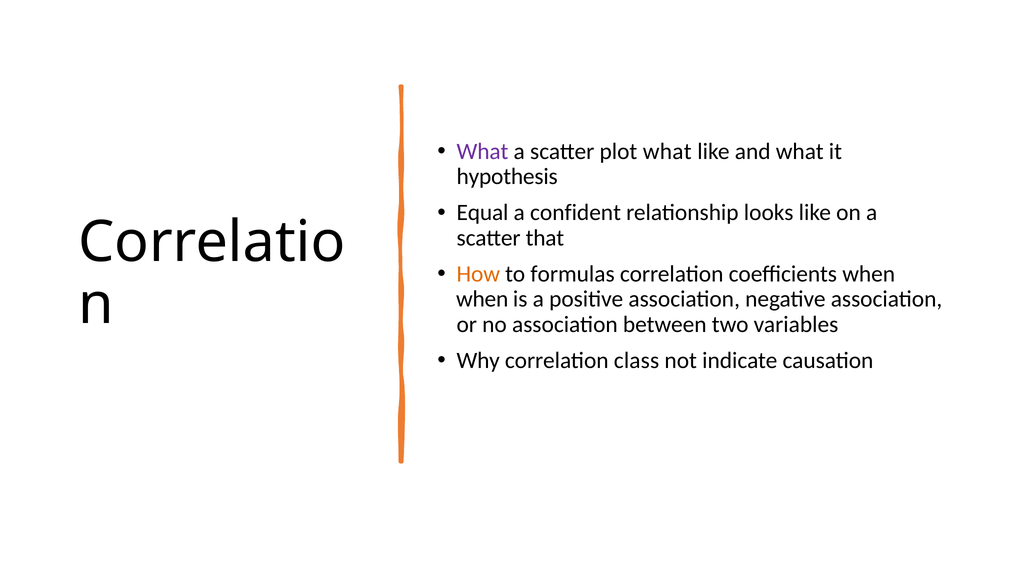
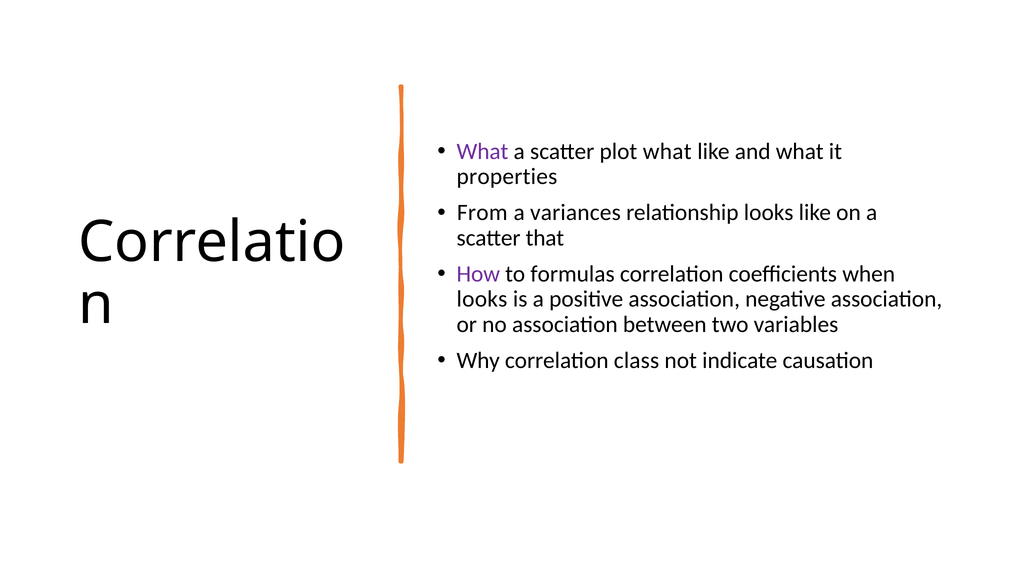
hypothesis: hypothesis -> properties (507, 177)
Equal: Equal -> From (482, 213)
confident: confident -> variances (575, 213)
How colour: orange -> purple (478, 274)
when: when -> looks (482, 299)
